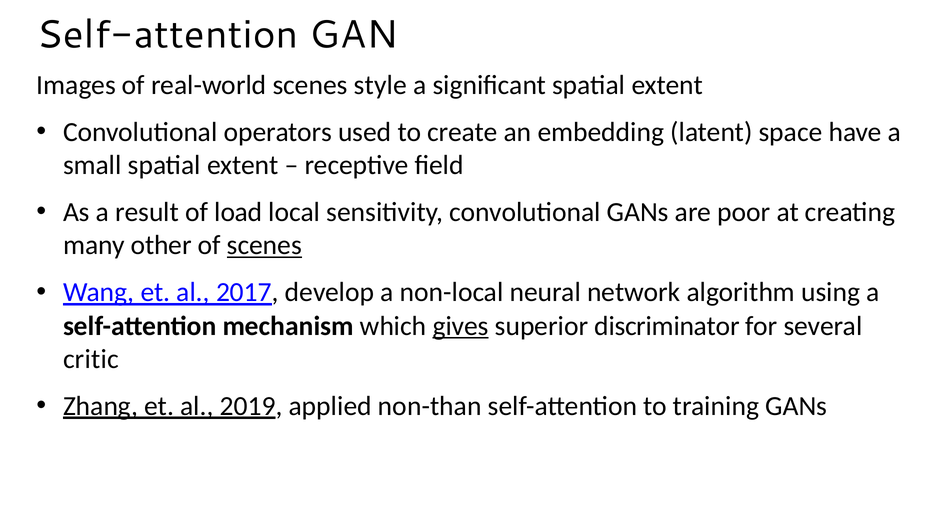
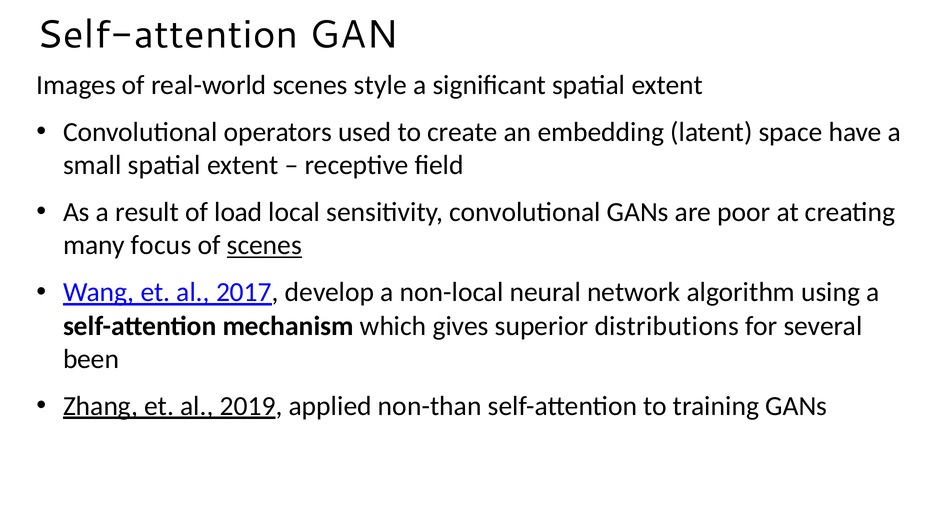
other: other -> focus (161, 245)
gives underline: present -> none (461, 326)
discriminator: discriminator -> distributions (667, 326)
critic: critic -> been (91, 359)
